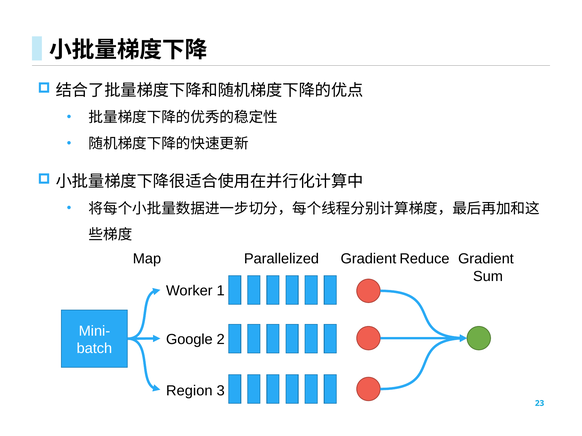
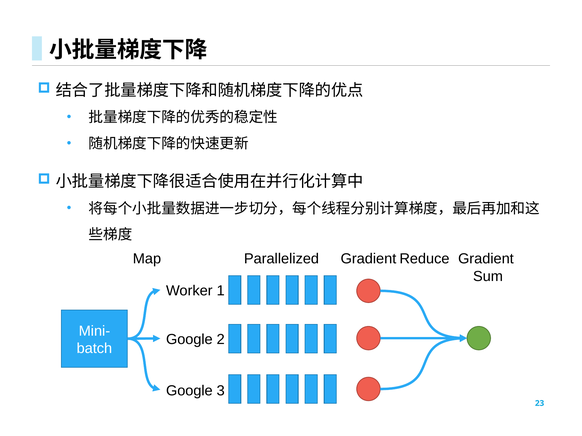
Region: Region -> Google (189, 391)
